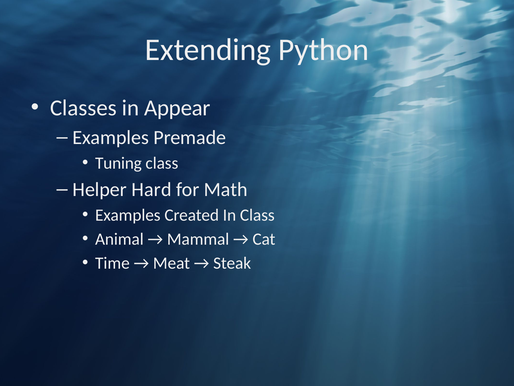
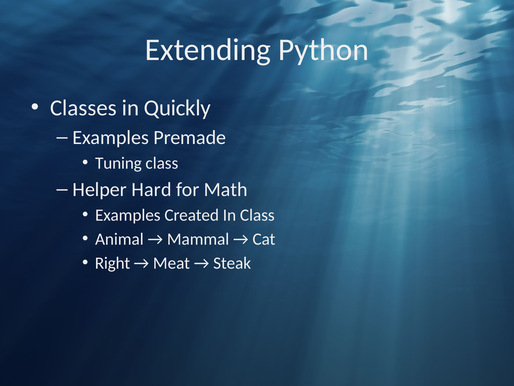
Appear: Appear -> Quickly (177, 108)
Time: Time -> Right (113, 263)
